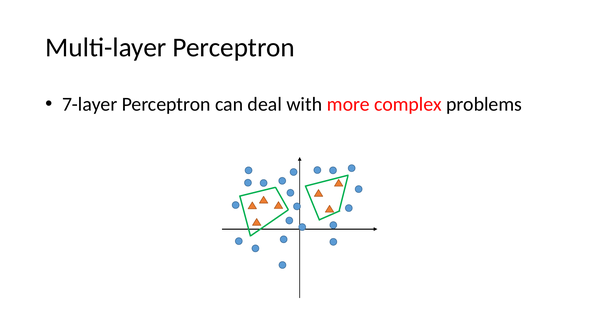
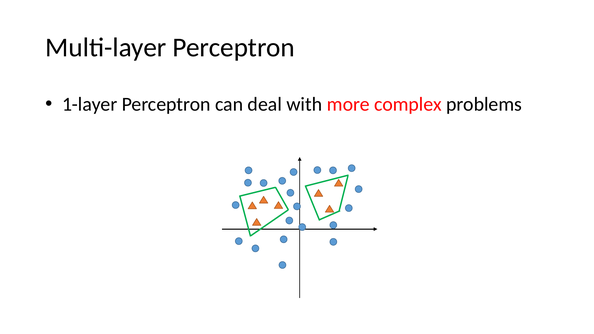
7-layer: 7-layer -> 1-layer (90, 104)
